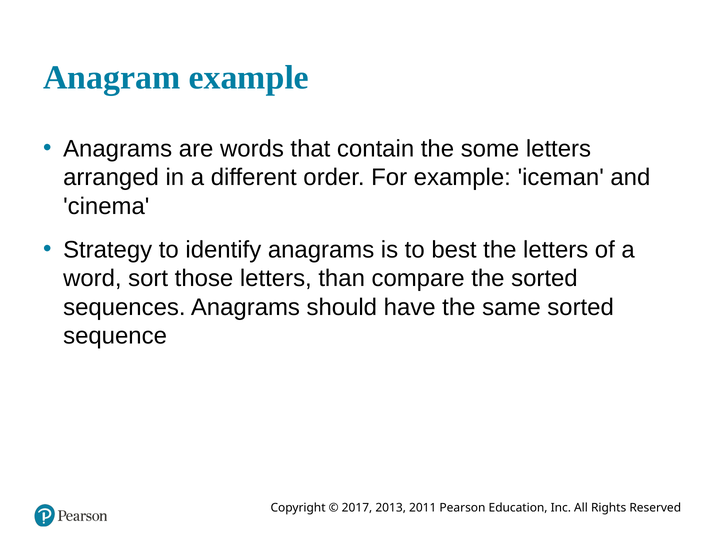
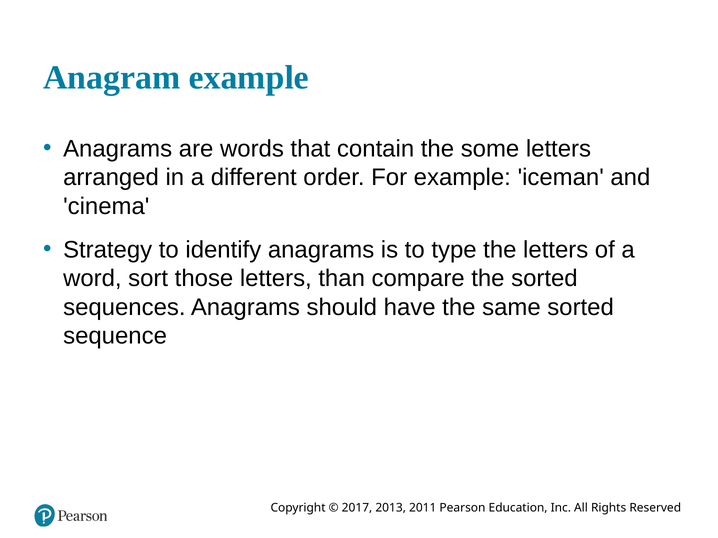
best: best -> type (454, 250)
